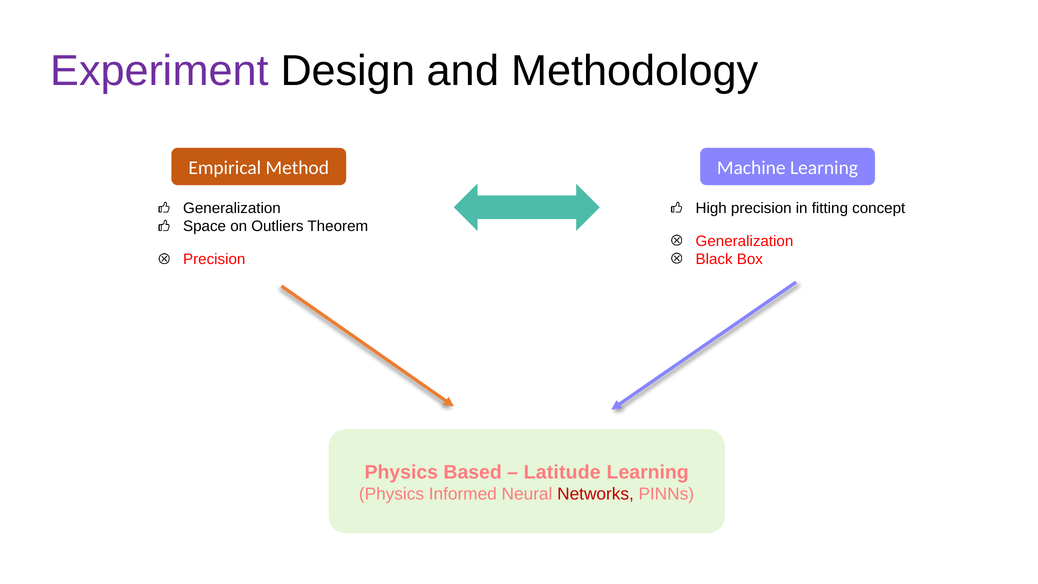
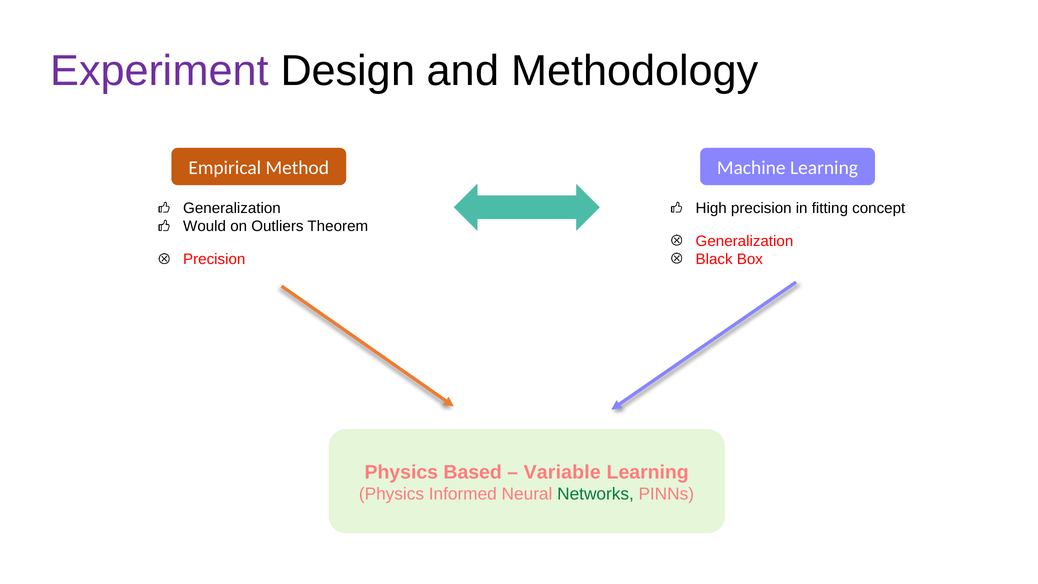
Space: Space -> Would (205, 226)
Latitude: Latitude -> Variable (562, 472)
Networks colour: red -> green (596, 494)
